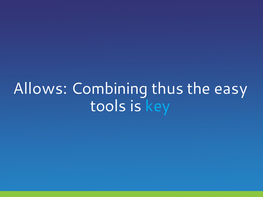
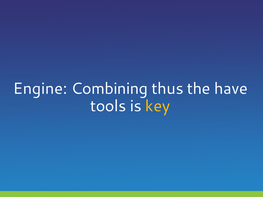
Allows: Allows -> Engine (40, 89)
easy: easy -> have (231, 89)
key colour: light blue -> yellow (158, 106)
